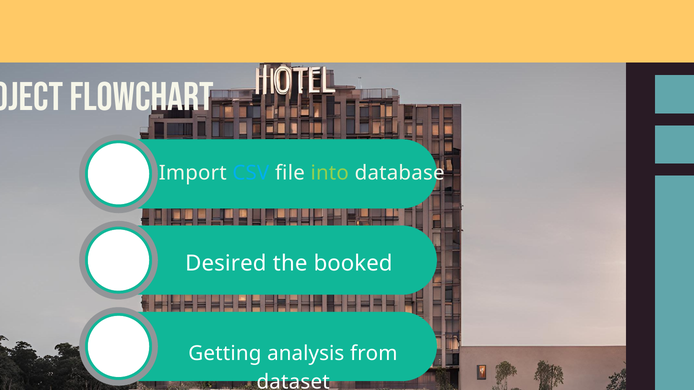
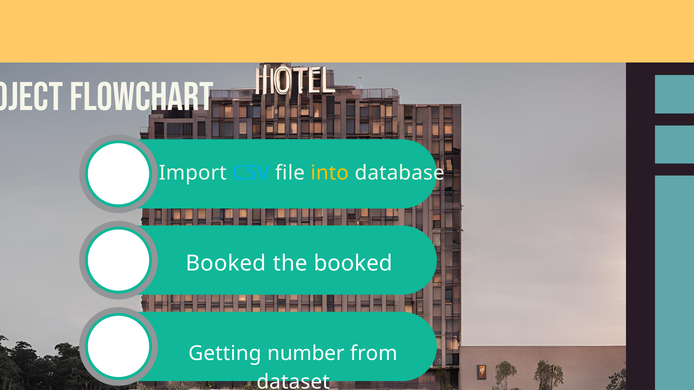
into colour: light green -> yellow (330, 173)
Desired: Desired -> Booked (226, 264)
analysis: analysis -> number (306, 354)
